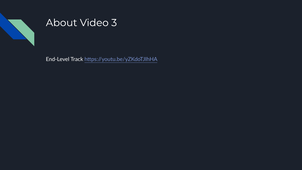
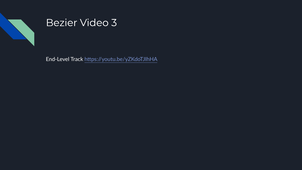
About: About -> Bezier (62, 23)
